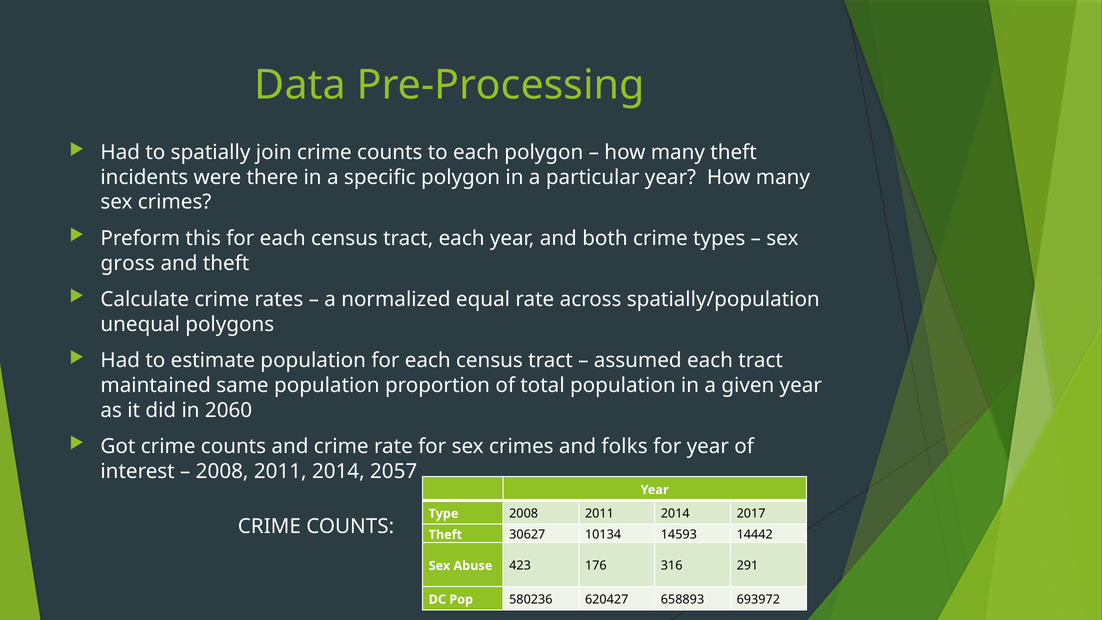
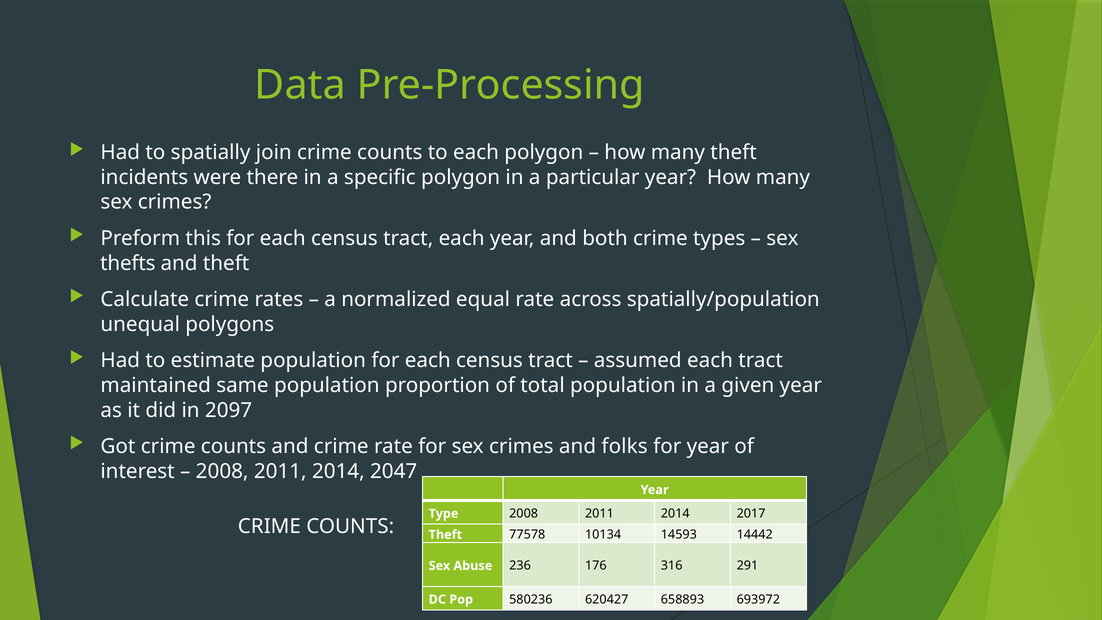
gross: gross -> thefts (128, 263)
2060: 2060 -> 2097 (229, 410)
2057: 2057 -> 2047 (394, 471)
30627: 30627 -> 77578 (527, 535)
423: 423 -> 236 (520, 566)
